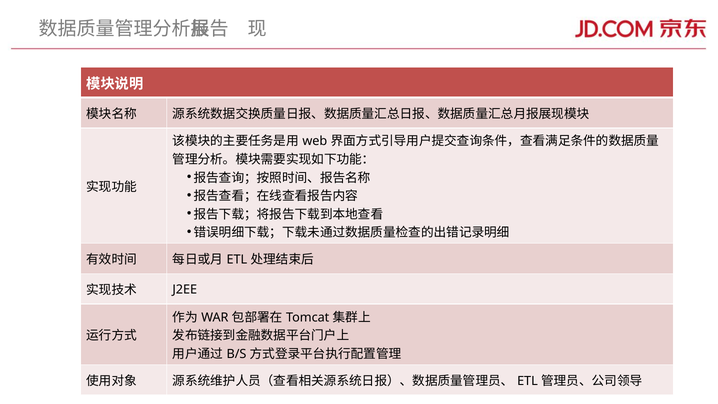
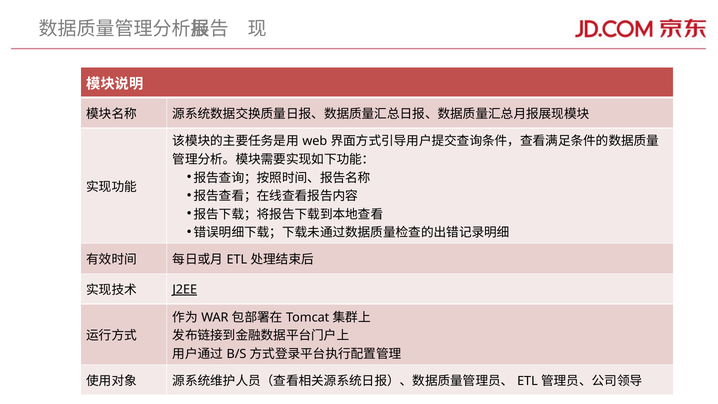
J2EE underline: none -> present (185, 289)
